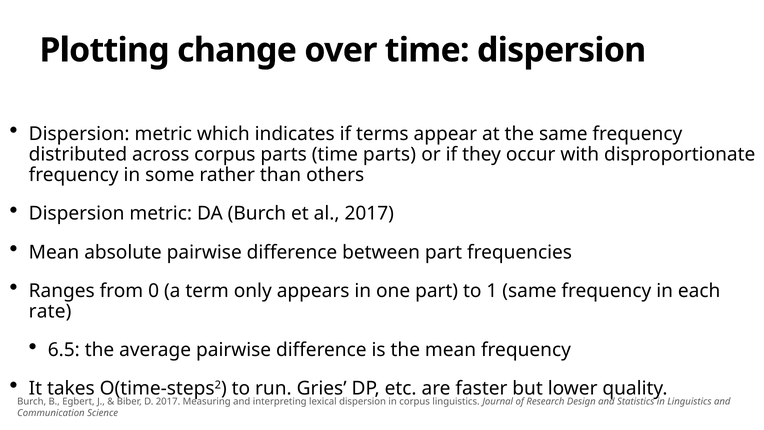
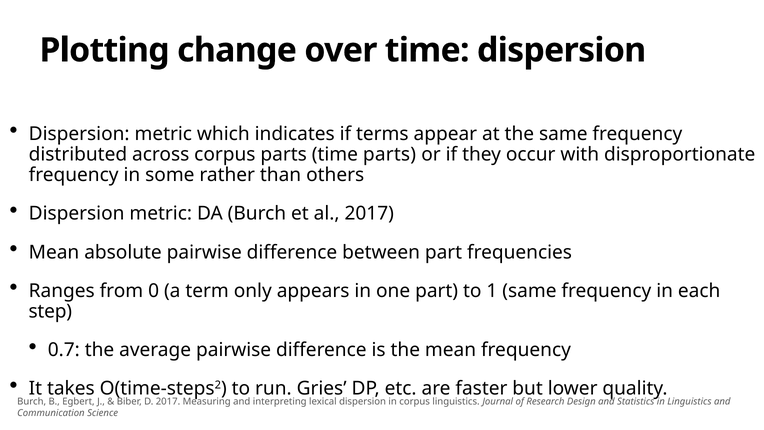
rate: rate -> step (50, 311)
6.5: 6.5 -> 0.7 (64, 350)
